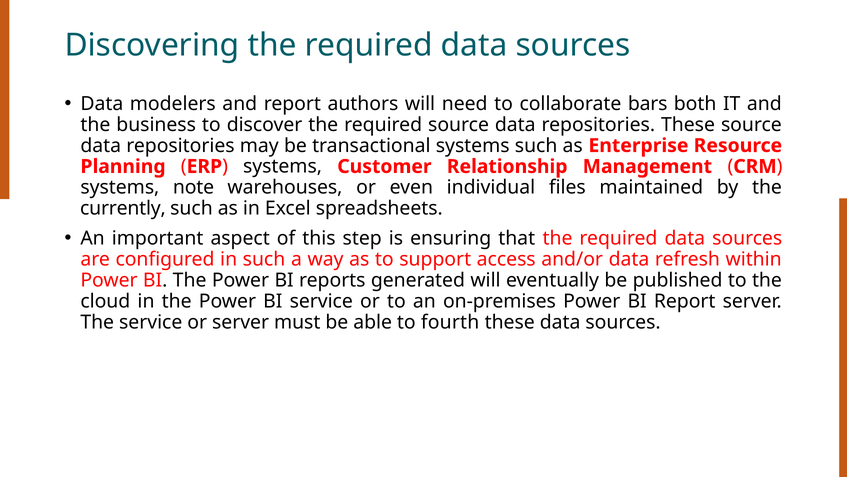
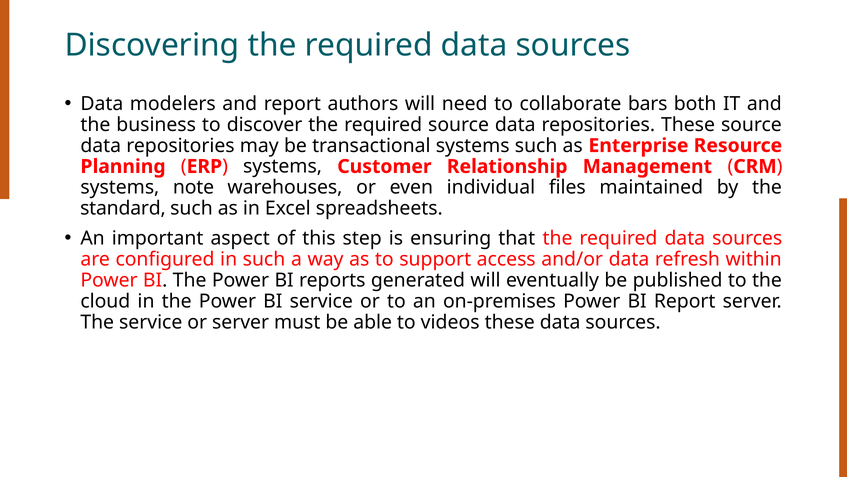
currently: currently -> standard (123, 208)
fourth: fourth -> videos (450, 322)
